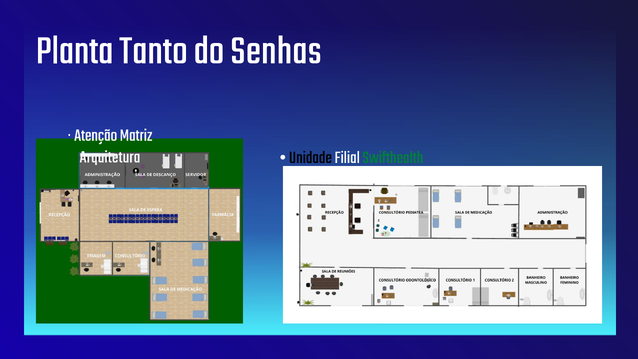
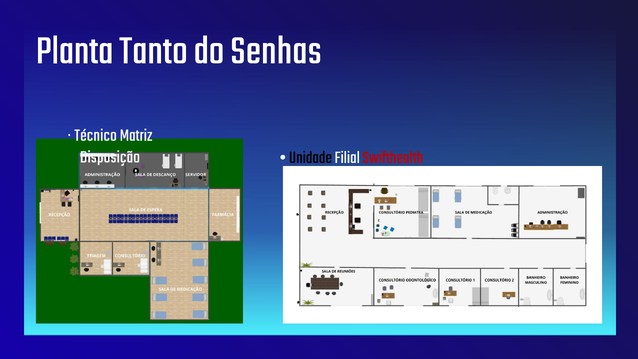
Atenção: Atenção -> Técnico (96, 135)
Arquitetura: Arquitetura -> Disposição (110, 156)
Swifthealth colour: green -> red (393, 157)
